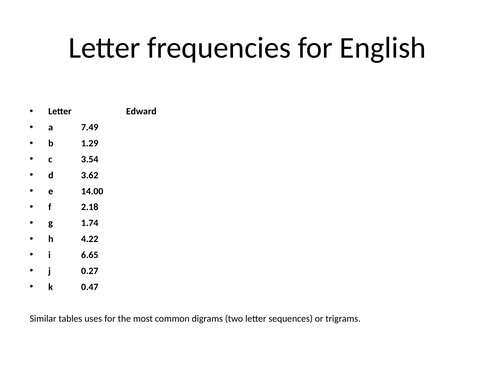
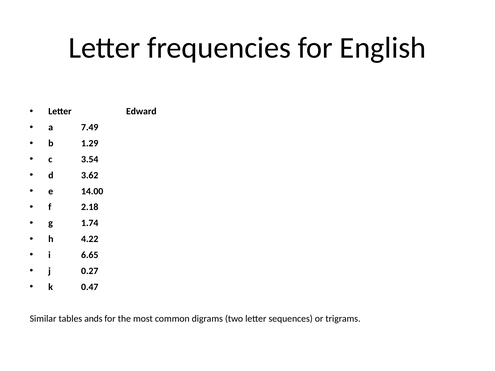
uses: uses -> ands (93, 319)
